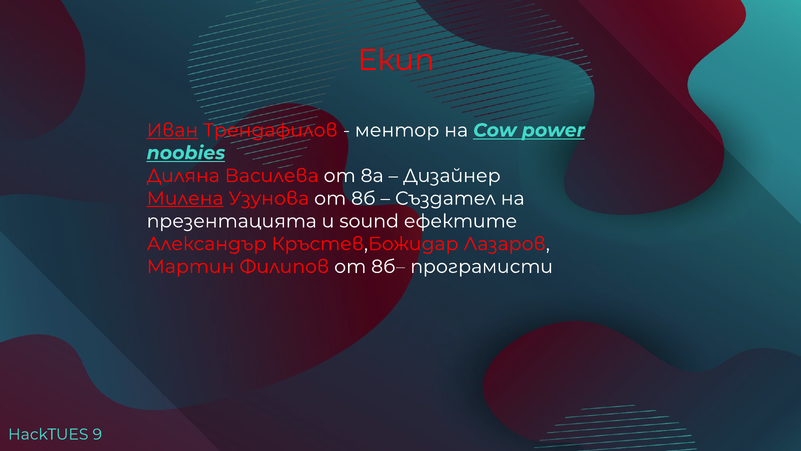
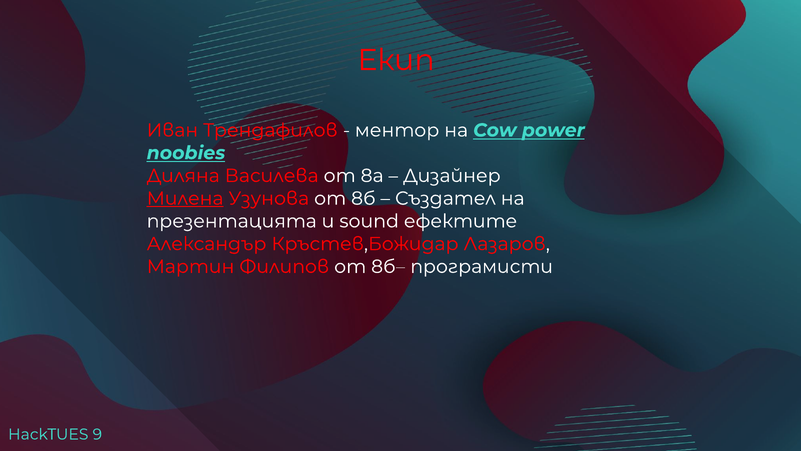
Иван underline: present -> none (172, 130)
